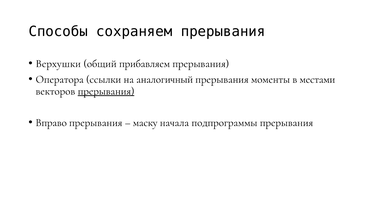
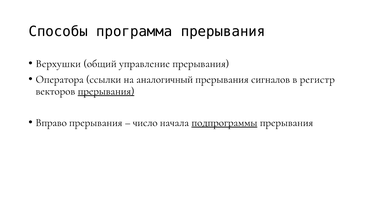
сохраняем: сохраняем -> программа (134, 32)
прибавляем: прибавляем -> управление (144, 63)
моменты: моменты -> сигналов (271, 79)
местами: местами -> регистр (317, 79)
маску: маску -> число (145, 122)
подпрограммы underline: none -> present (224, 122)
